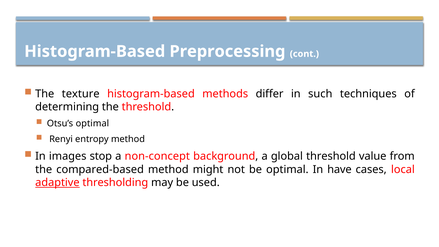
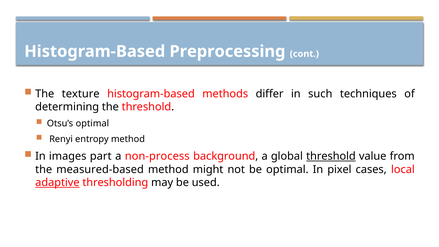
stop: stop -> part (101, 156)
non-concept: non-concept -> non-process (157, 156)
threshold underline: none -> present (331, 156)
compared-based: compared-based -> measured-based (100, 169)
have: have -> pixel (339, 169)
